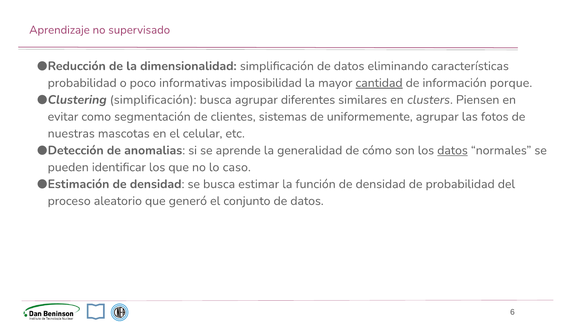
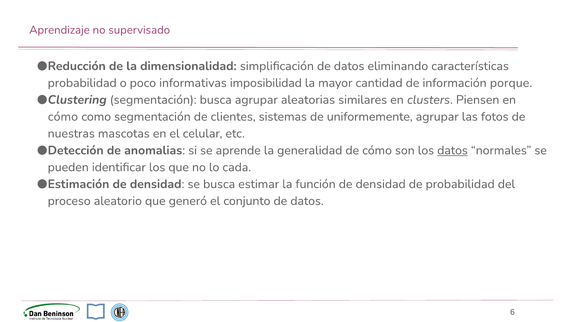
cantidad underline: present -> none (379, 83)
Clustering simplificación: simplificación -> segmentación (153, 100)
diferentes: diferentes -> aleatorias (308, 100)
evitar: evitar -> cómo (63, 117)
caso: caso -> cada (237, 167)
